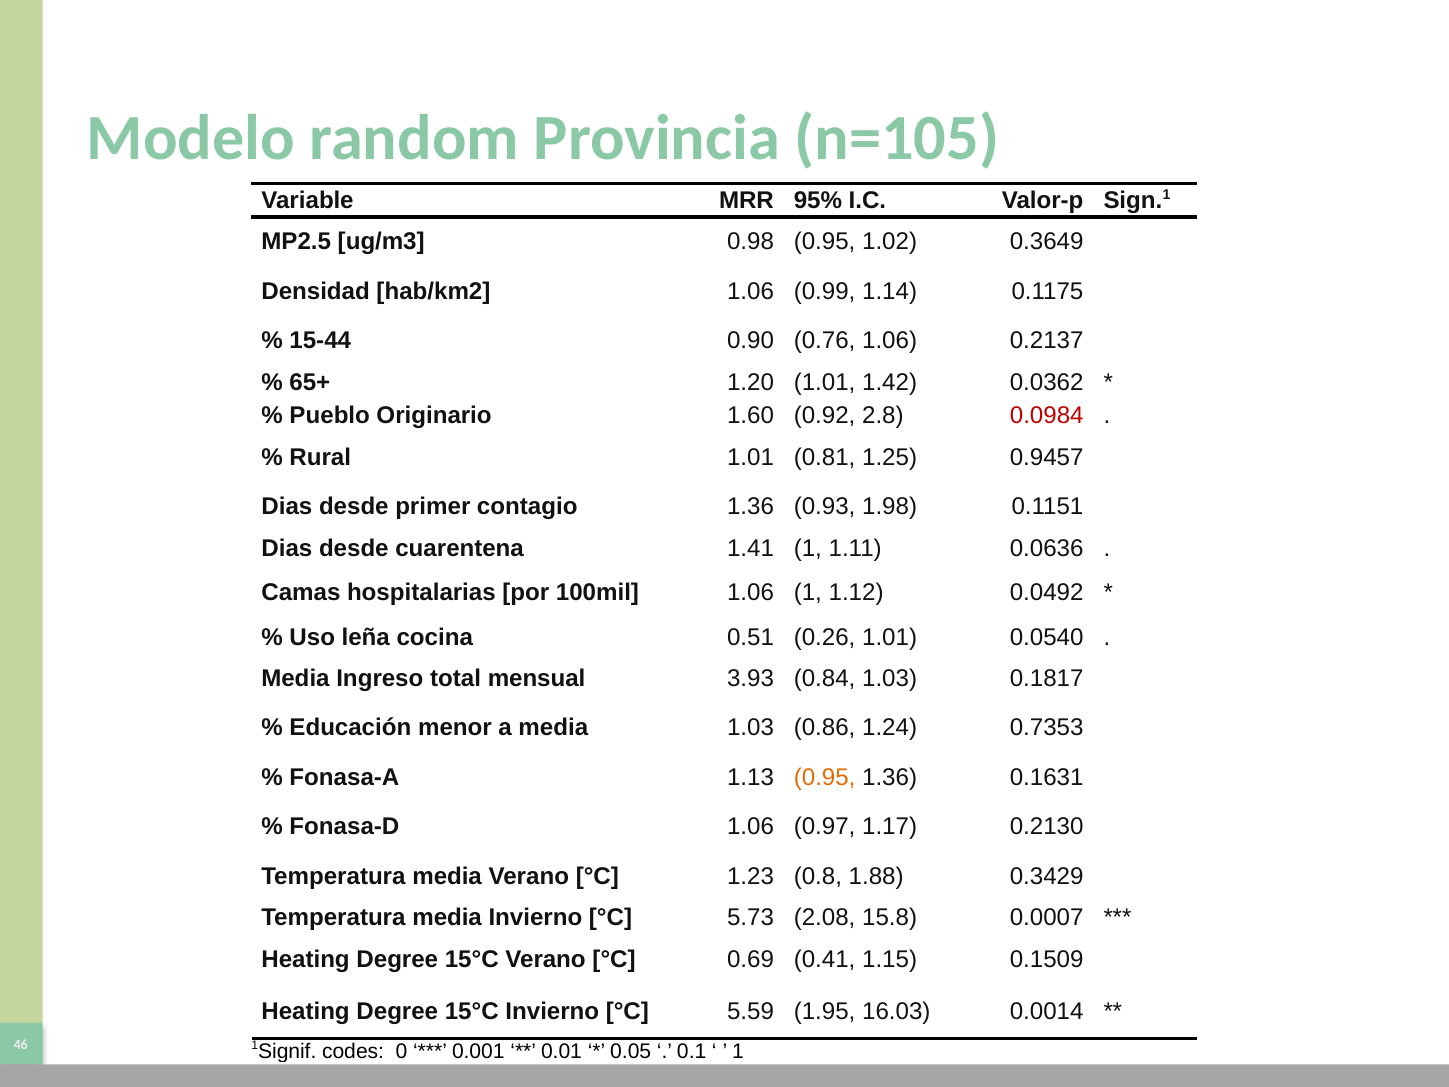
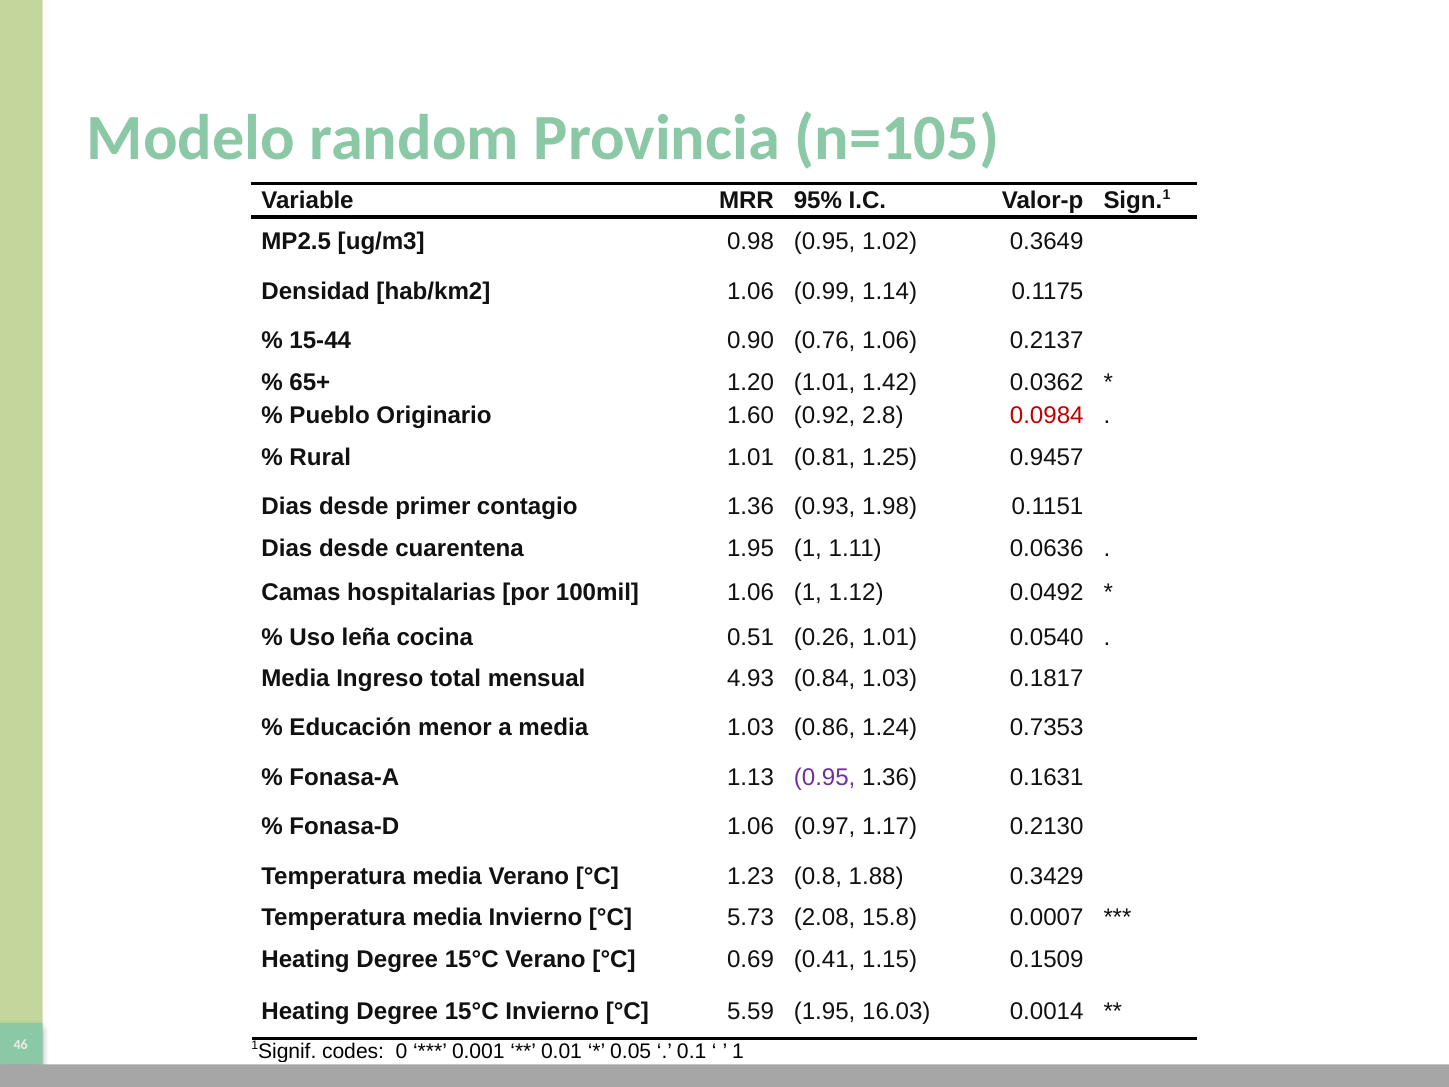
cuarentena 1.41: 1.41 -> 1.95 (751, 548)
3.93: 3.93 -> 4.93 (751, 678)
0.95 colour: orange -> purple (825, 777)
